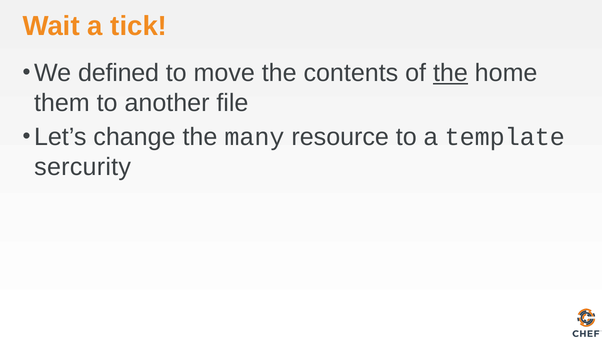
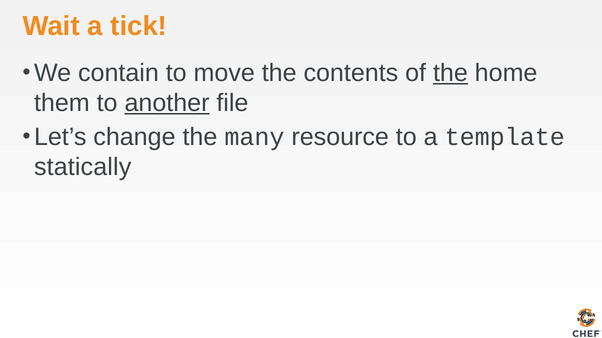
defined: defined -> contain (118, 73)
another underline: none -> present (167, 103)
sercurity: sercurity -> statically (83, 167)
